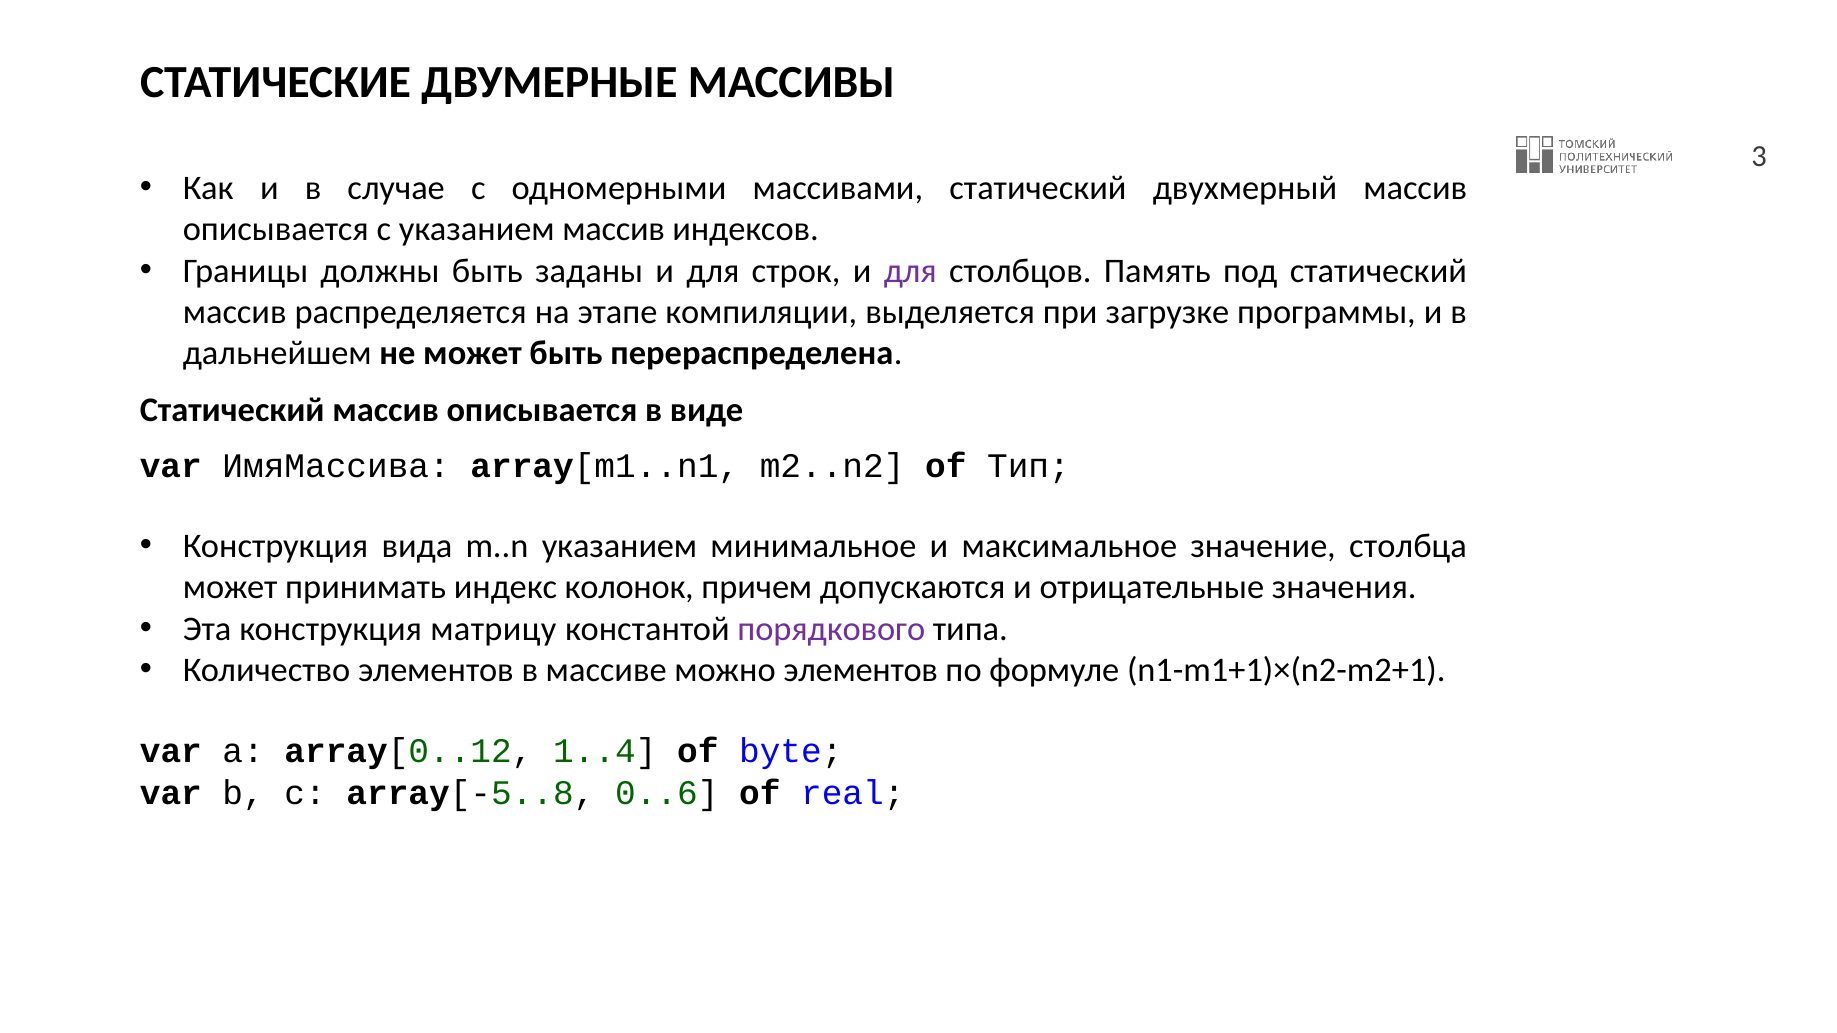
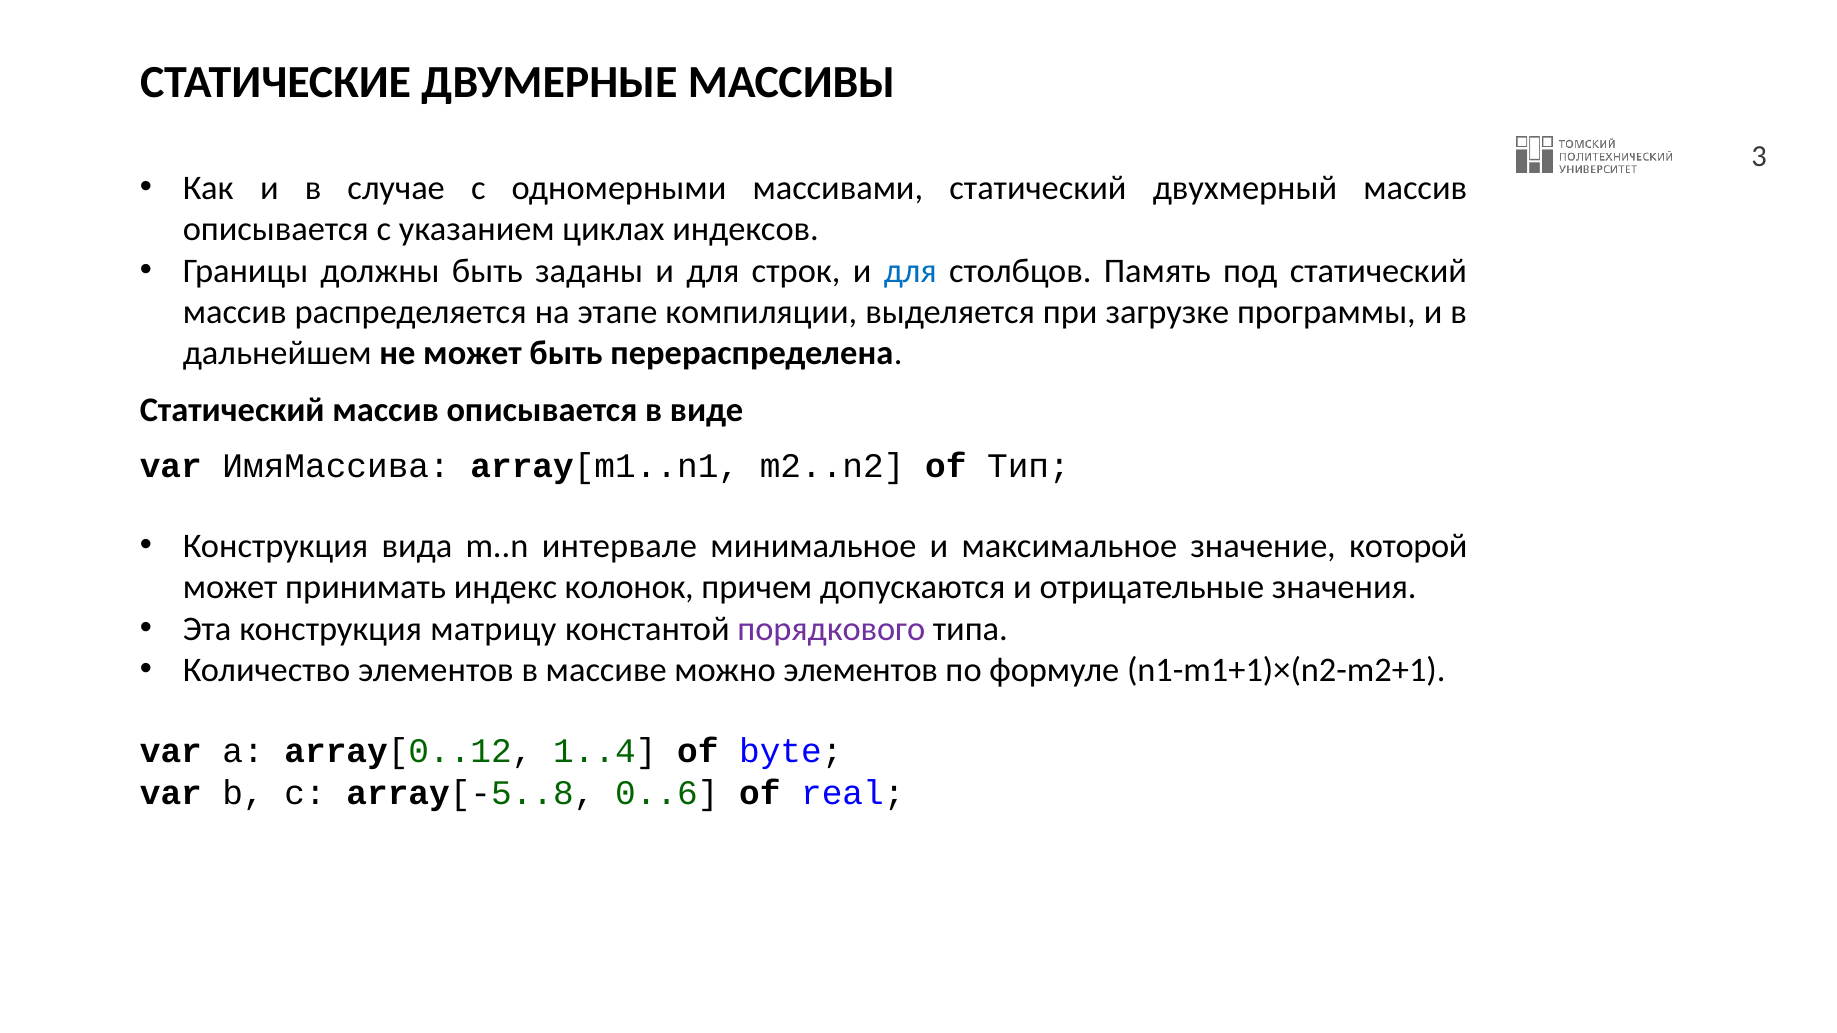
указанием массив: массив -> циклах (613, 230)
для colour: purple -> blue (910, 271)
m..n указанием: указанием -> интервале (619, 546)
столбца: столбца -> которой (1408, 546)
